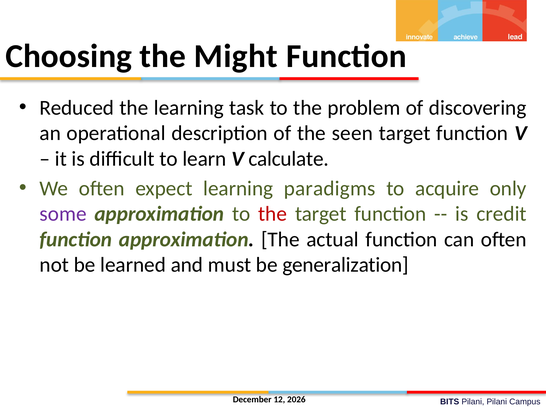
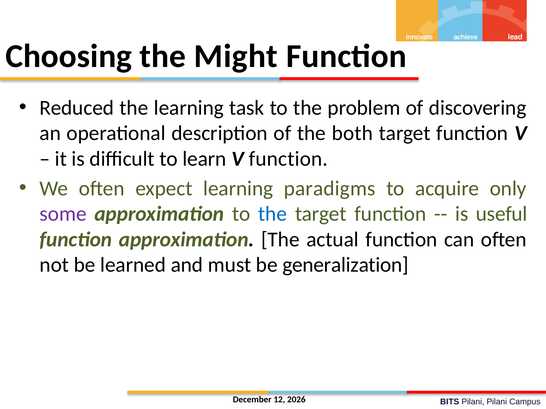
seen: seen -> both (352, 133)
V calculate: calculate -> function (288, 159)
the colour: red -> blue (273, 214)
credit: credit -> useful (502, 214)
